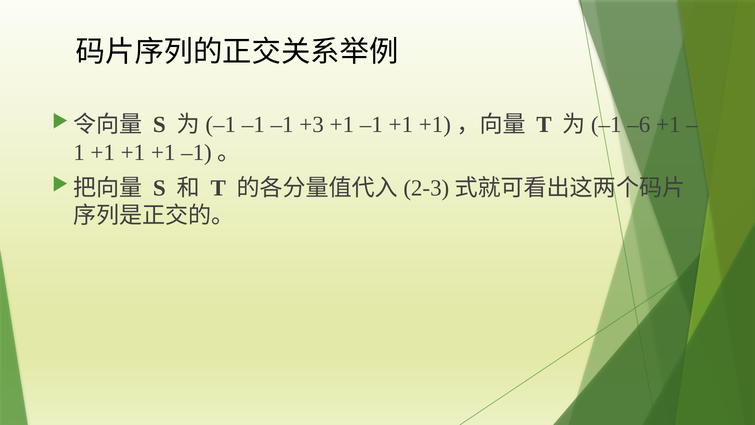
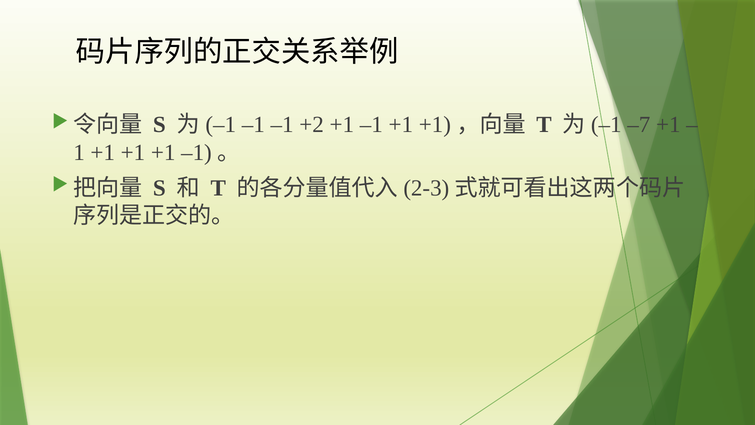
+3: +3 -> +2 (312, 125)
–6: –6 -> –7 (639, 125)
